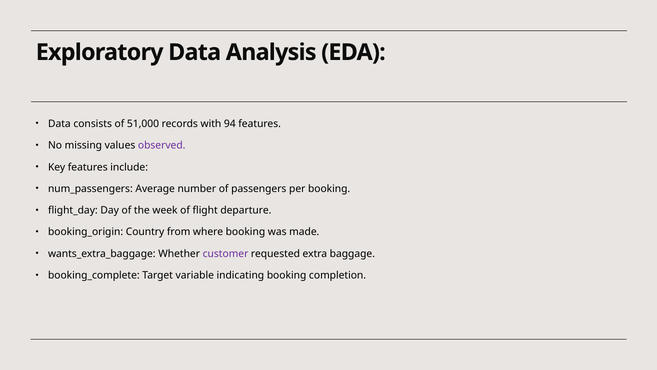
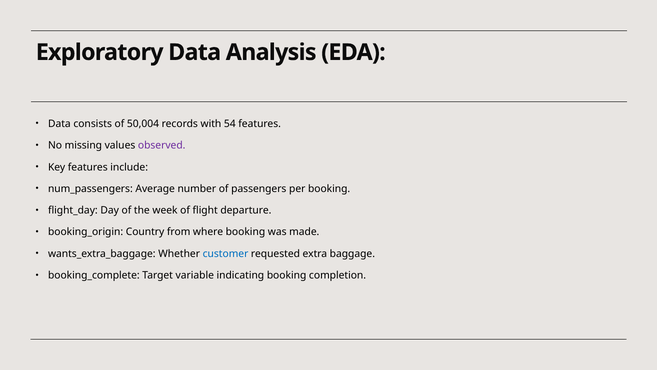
51,000: 51,000 -> 50,004 (143, 124)
94: 94 -> 54 (230, 124)
customer colour: purple -> blue (226, 253)
